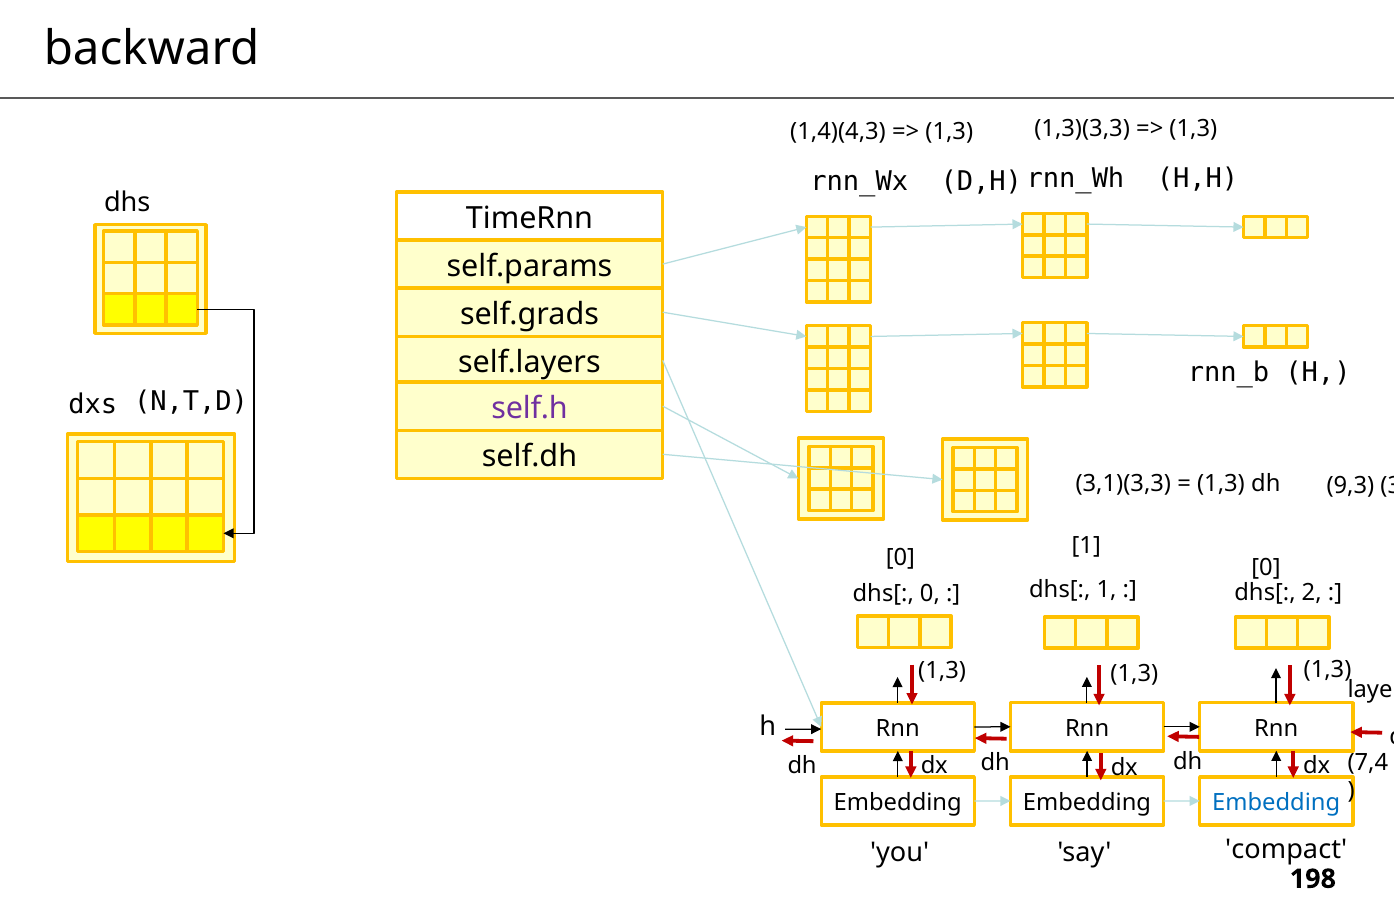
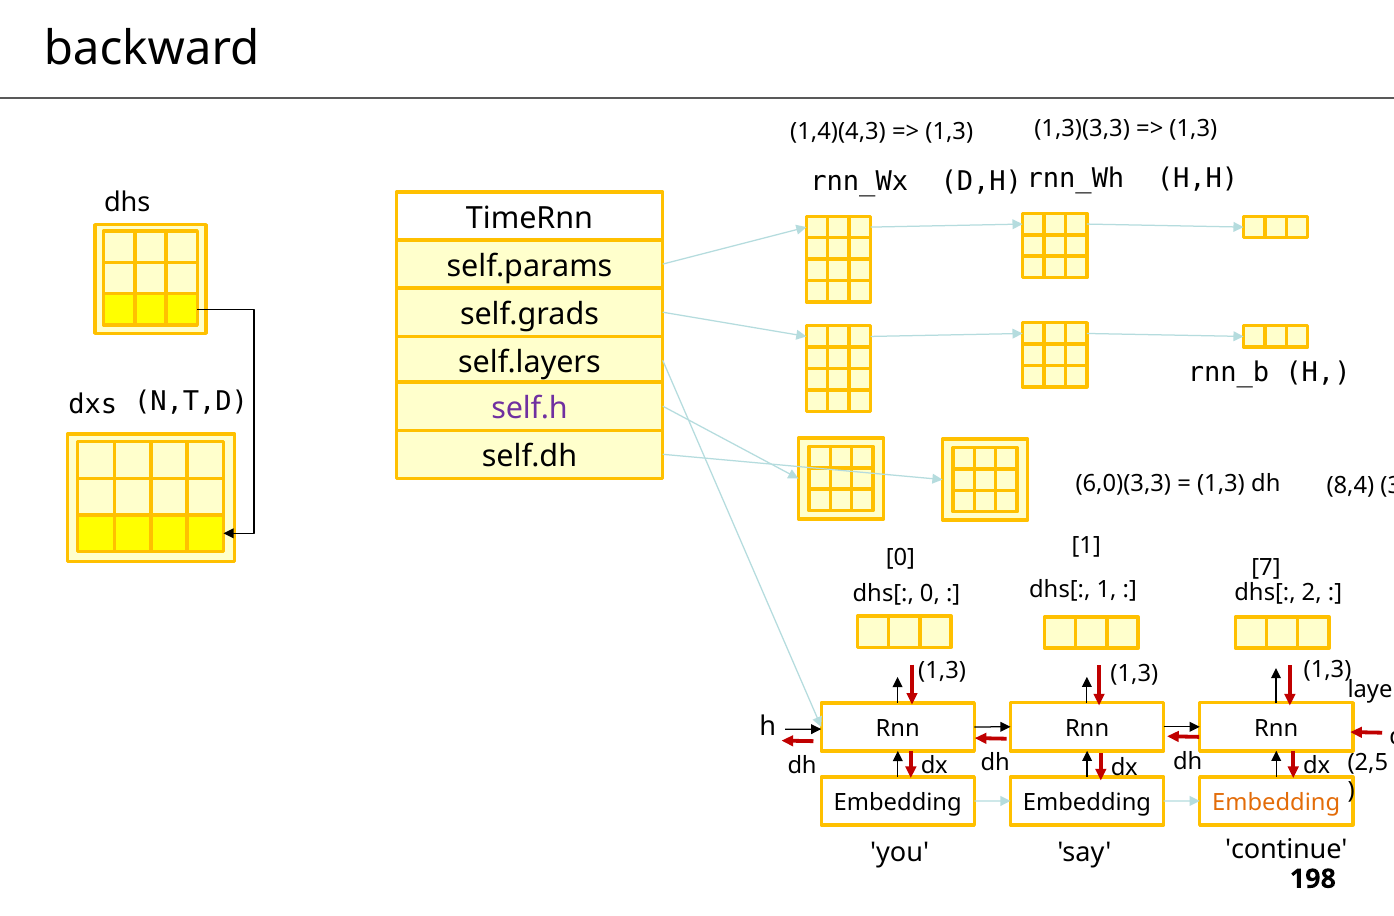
3,1)(3,3: 3,1)(3,3 -> 6,0)(3,3 (1123, 483)
9,3: 9,3 -> 8,4 (1350, 486)
0: 0 -> 7 (1266, 567)
7,4: 7,4 -> 2,5 (1368, 762)
Embedding colour: blue -> orange (1276, 802)
compact: compact -> continue (1286, 849)
